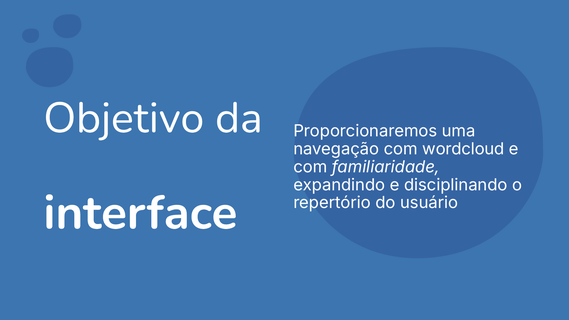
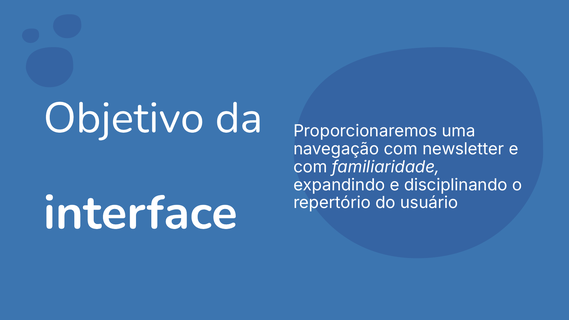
wordcloud: wordcloud -> newsletter (463, 149)
